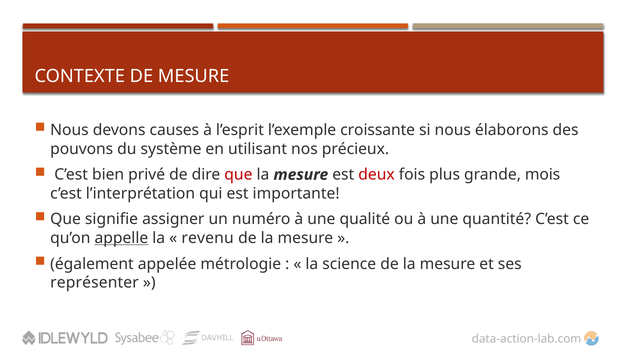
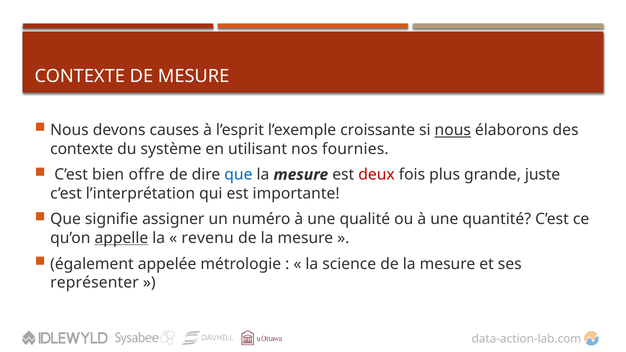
nous underline: none -> present (453, 130)
pouvons: pouvons -> contexte (82, 149)
précieux: précieux -> fournies (355, 149)
privé: privé -> offre (147, 175)
que colour: red -> blue (238, 175)
mois: mois -> juste (543, 175)
